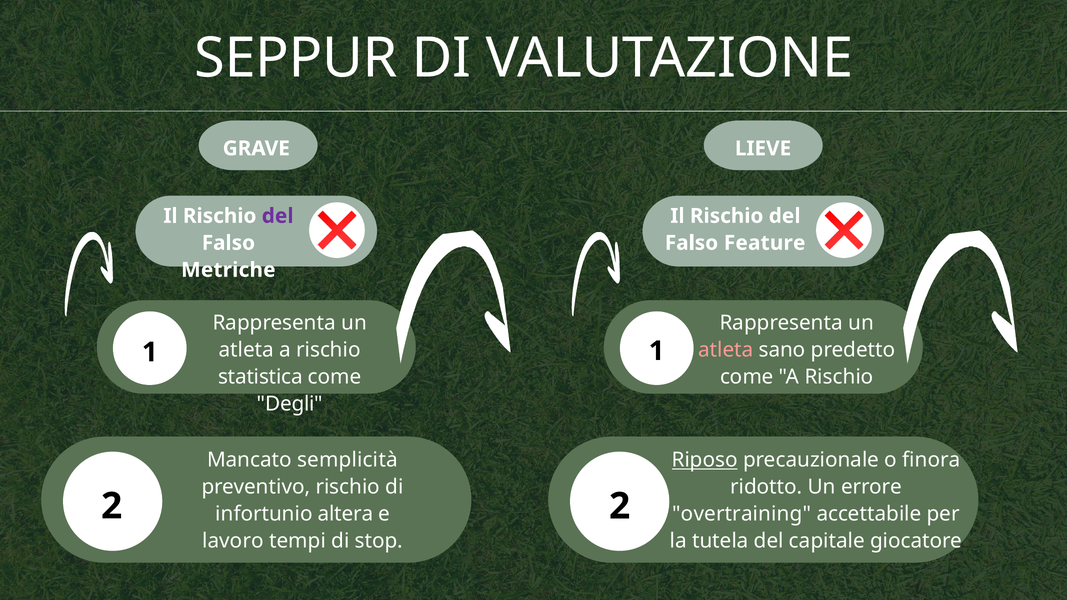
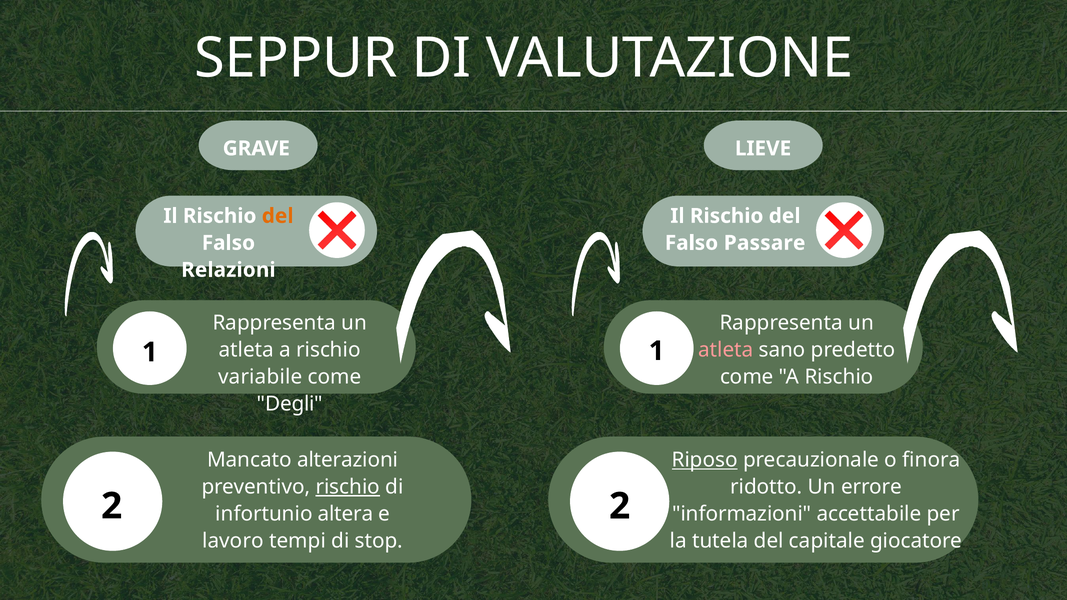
del colour: purple -> orange (278, 216)
Feature: Feature -> Passare (765, 243)
Metriche: Metriche -> Relazioni (228, 270)
statistica: statistica -> variabile (260, 377)
semplicità: semplicità -> alterazioni (348, 460)
rischio underline: none -> present (348, 487)
overtraining: overtraining -> informazioni (742, 514)
